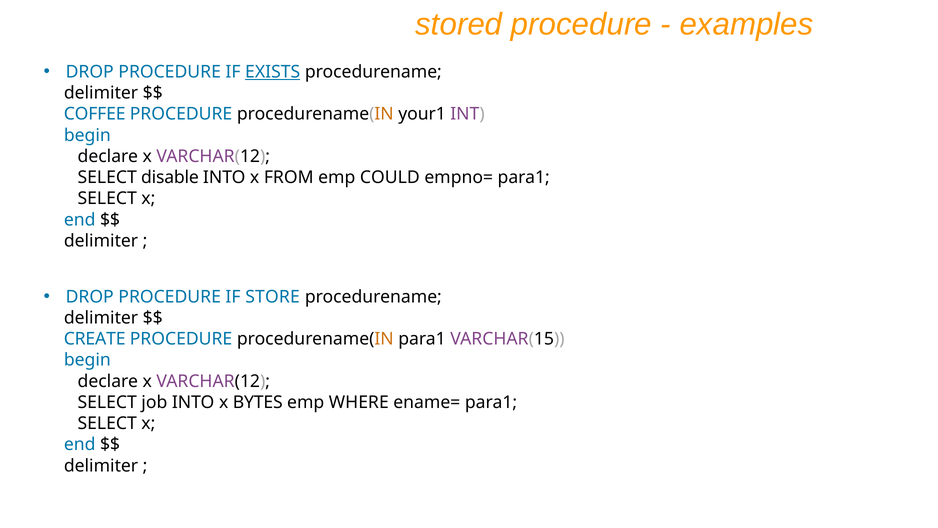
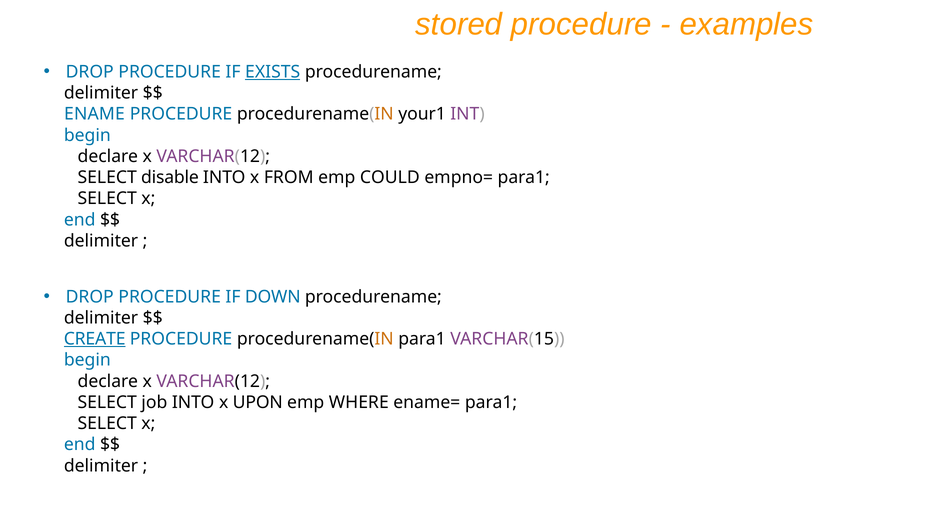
COFFEE: COFFEE -> ENAME (94, 114)
STORE: STORE -> DOWN (273, 297)
CREATE underline: none -> present (95, 339)
BYTES: BYTES -> UPON (258, 402)
